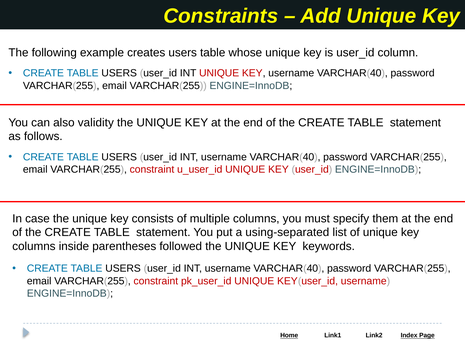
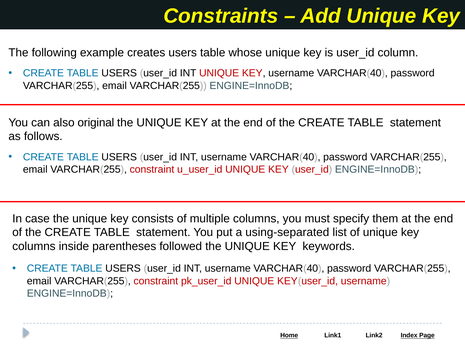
validity: validity -> original (96, 122)
